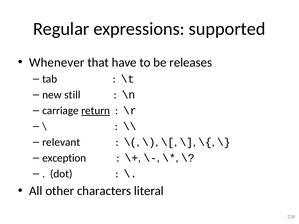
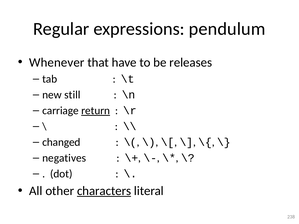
supported: supported -> pendulum (227, 29)
relevant: relevant -> changed (61, 142)
exception: exception -> negatives (64, 158)
characters underline: none -> present (104, 191)
